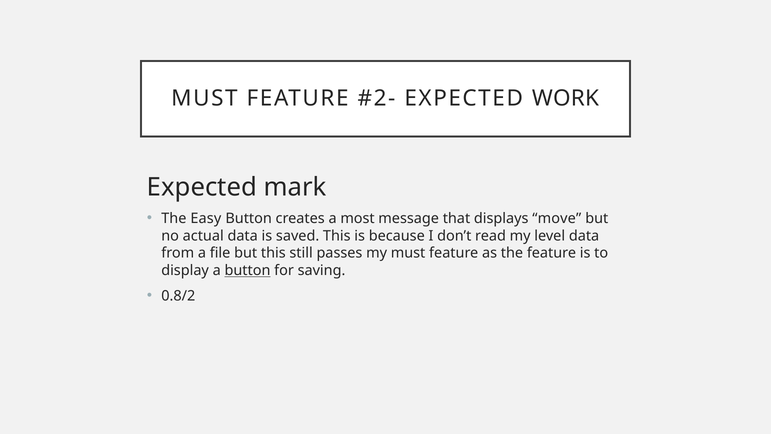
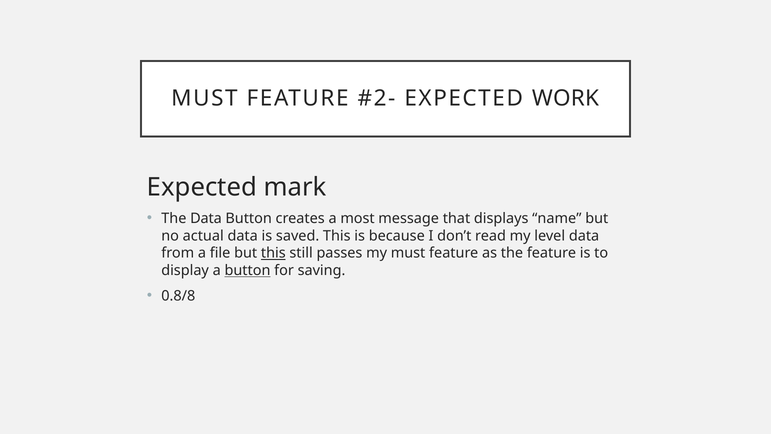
The Easy: Easy -> Data (206, 218)
move: move -> name (557, 218)
this underline: none -> present (273, 253)
0.8/2: 0.8/2 -> 0.8/8 (178, 296)
